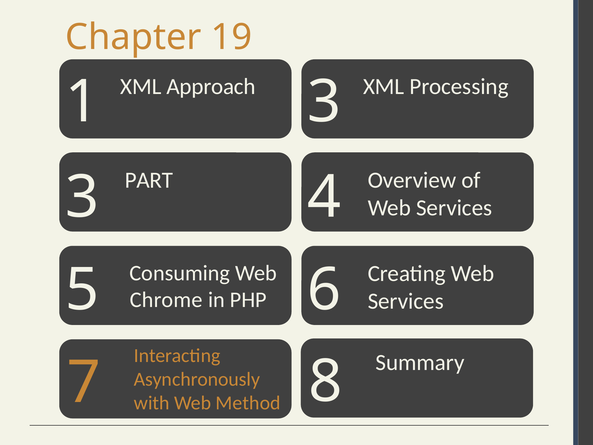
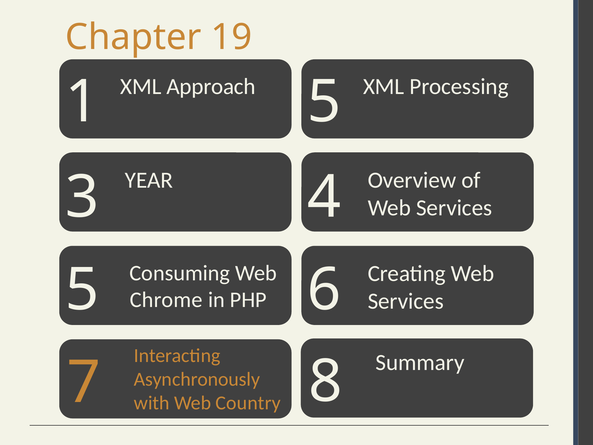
1 3: 3 -> 5 (324, 102)
PART: PART -> YEAR (149, 180)
Method: Method -> Country (248, 403)
